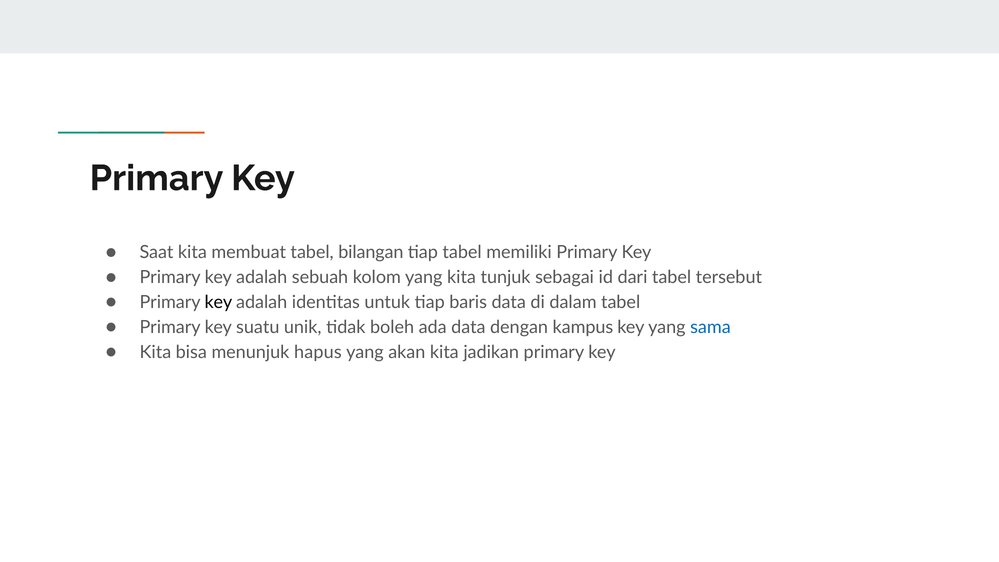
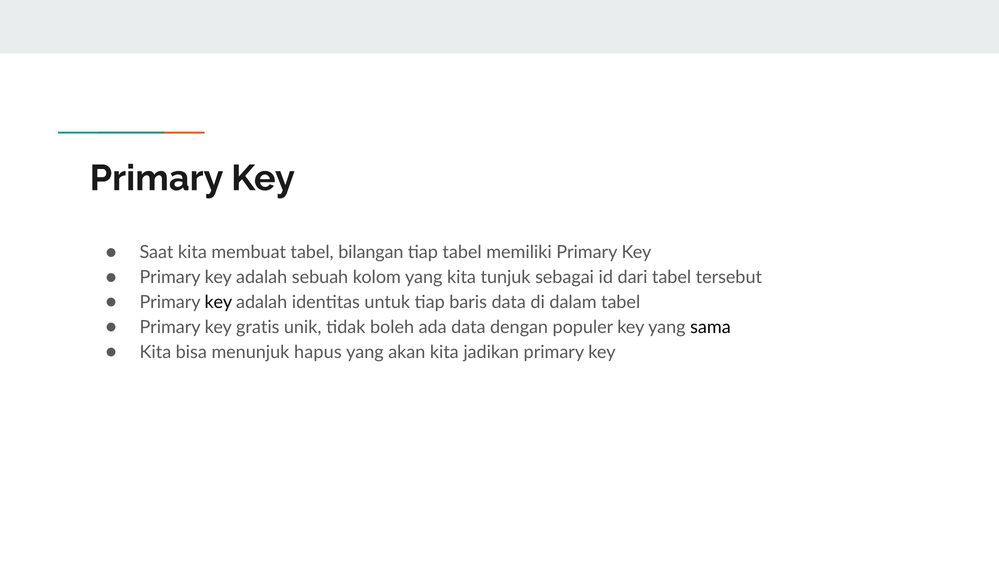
suatu: suatu -> gratis (258, 327)
kampus: kampus -> populer (583, 327)
sama colour: blue -> black (710, 327)
